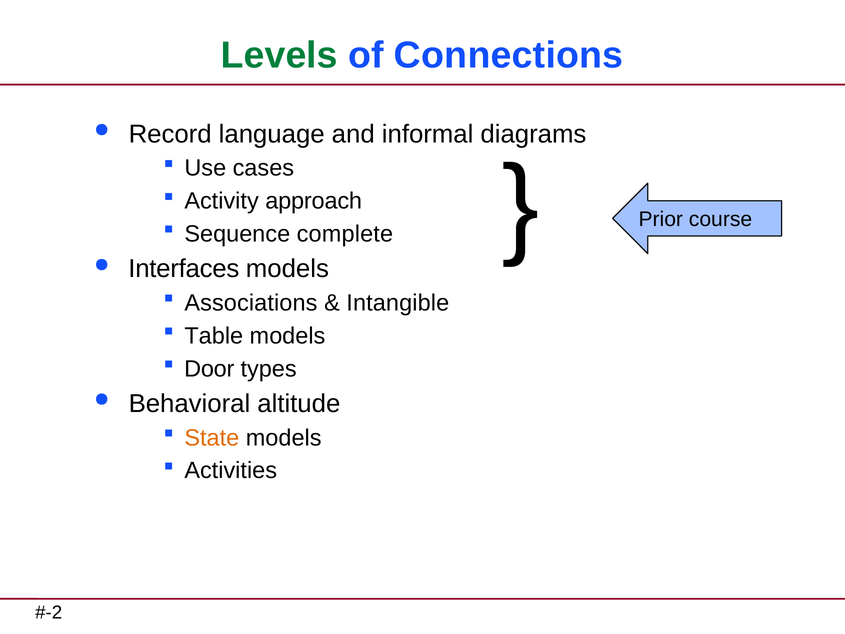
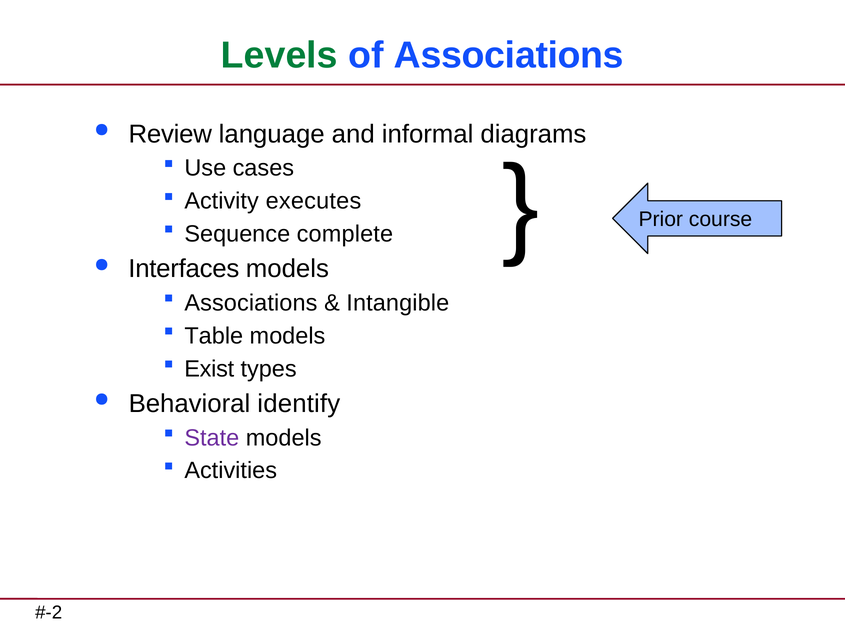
of Connections: Connections -> Associations (509, 55)
Record: Record -> Review (170, 134)
approach: approach -> executes (313, 201)
Door: Door -> Exist (209, 369)
altitude: altitude -> identify (299, 404)
State colour: orange -> purple (212, 438)
